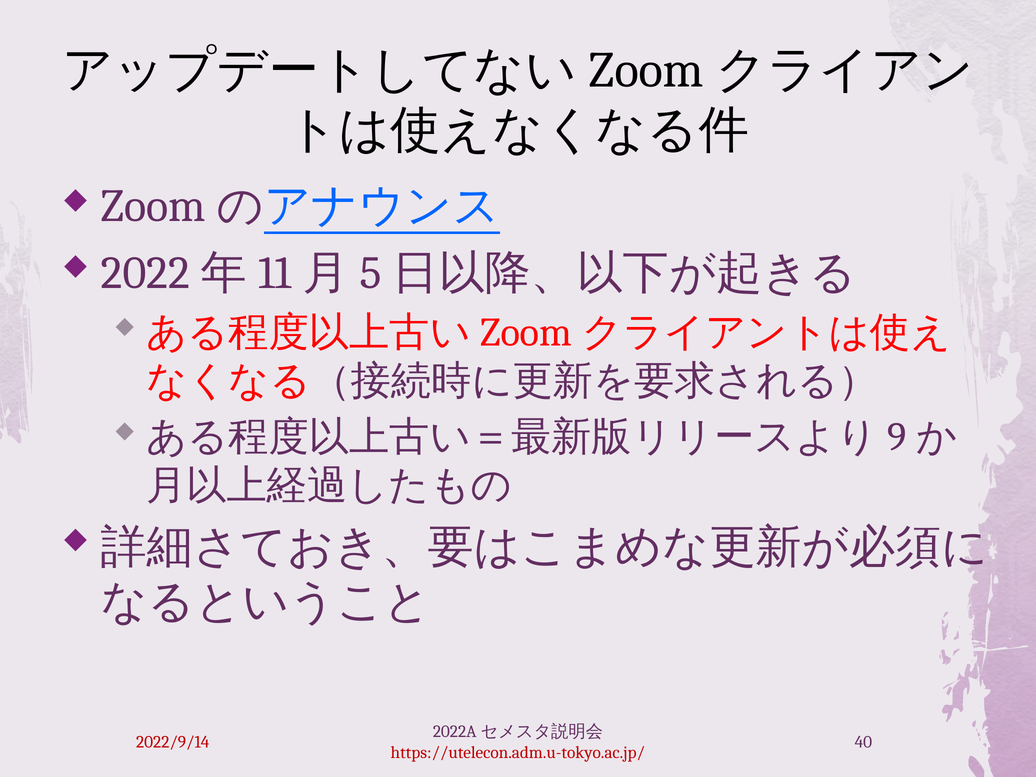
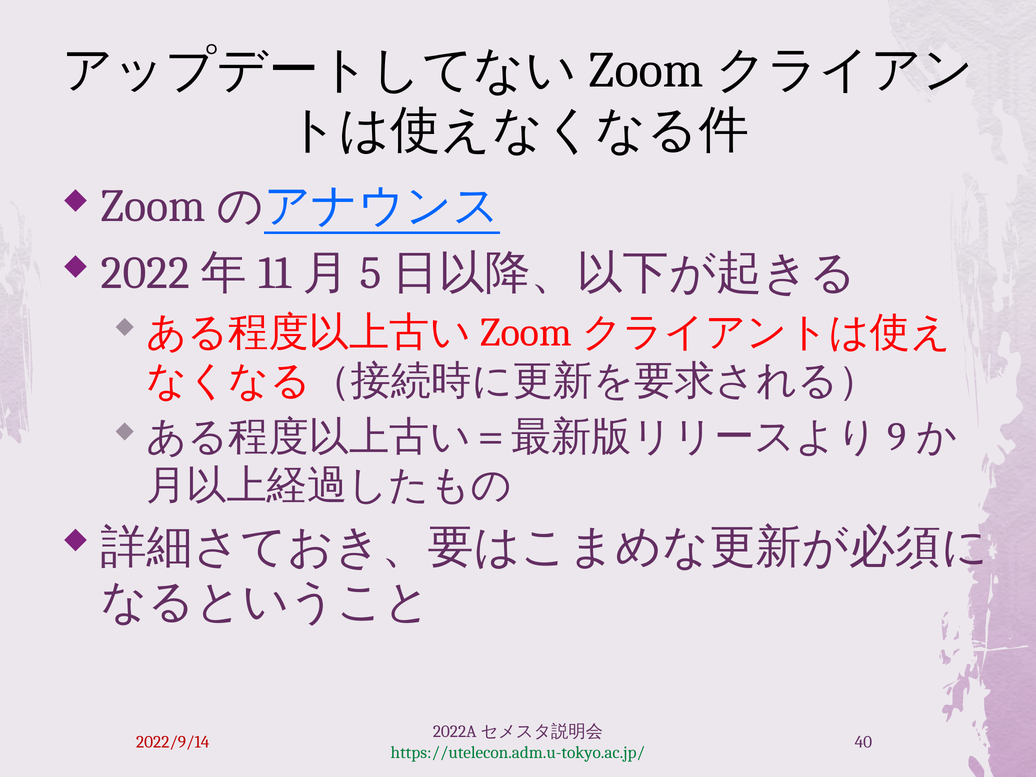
https://utelecon.adm.u-tokyo.ac.jp/ colour: red -> green (518, 752)
